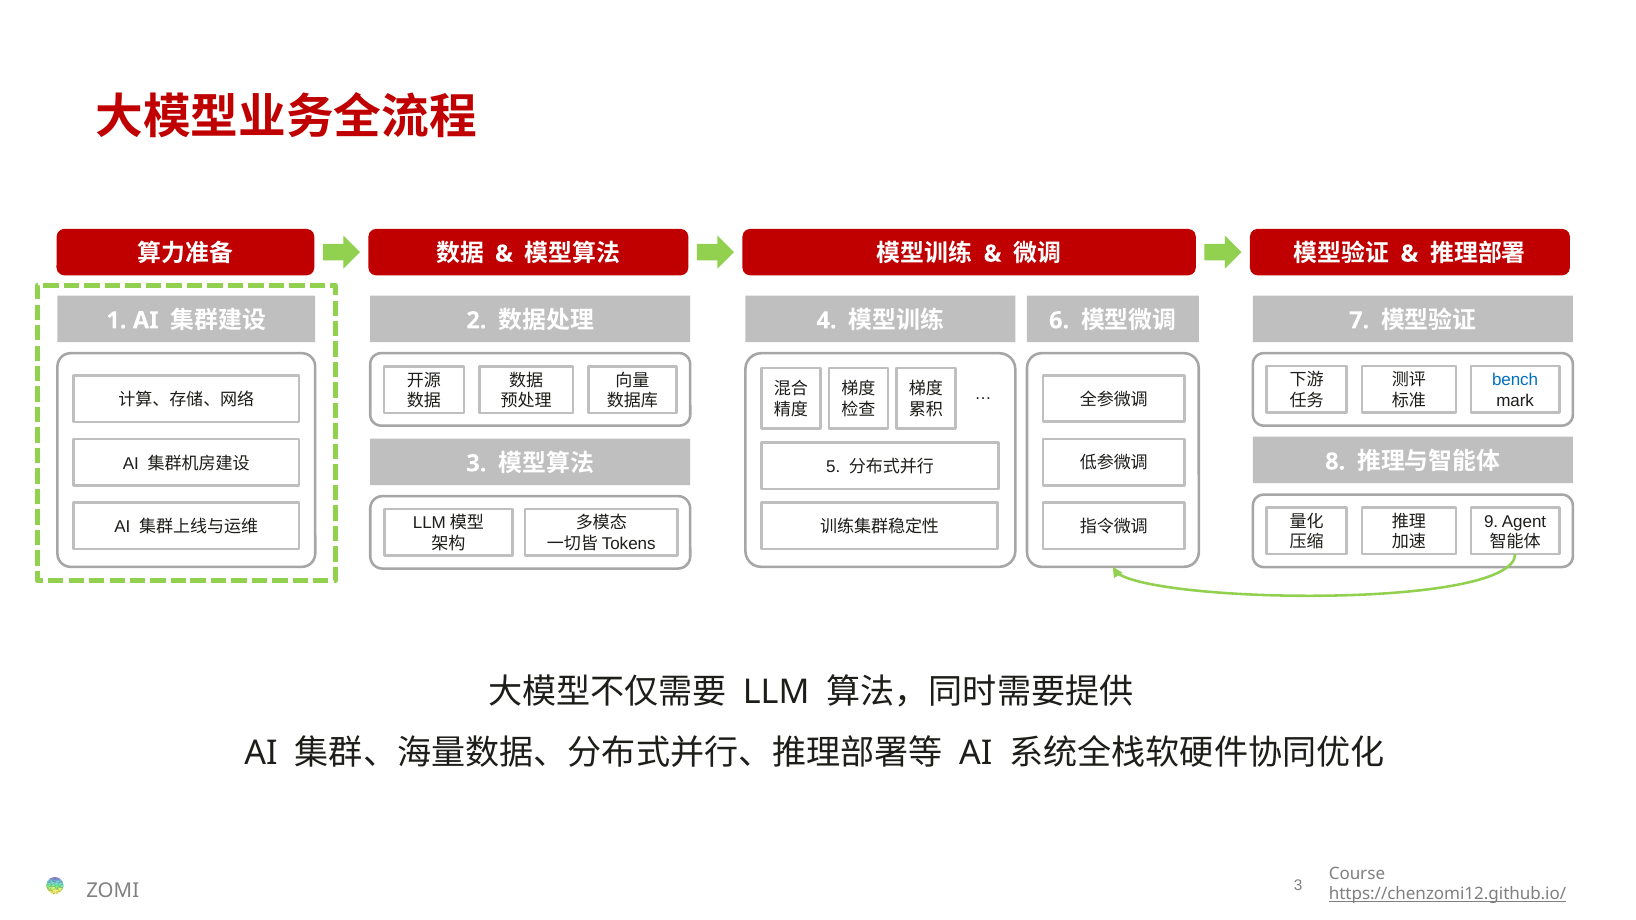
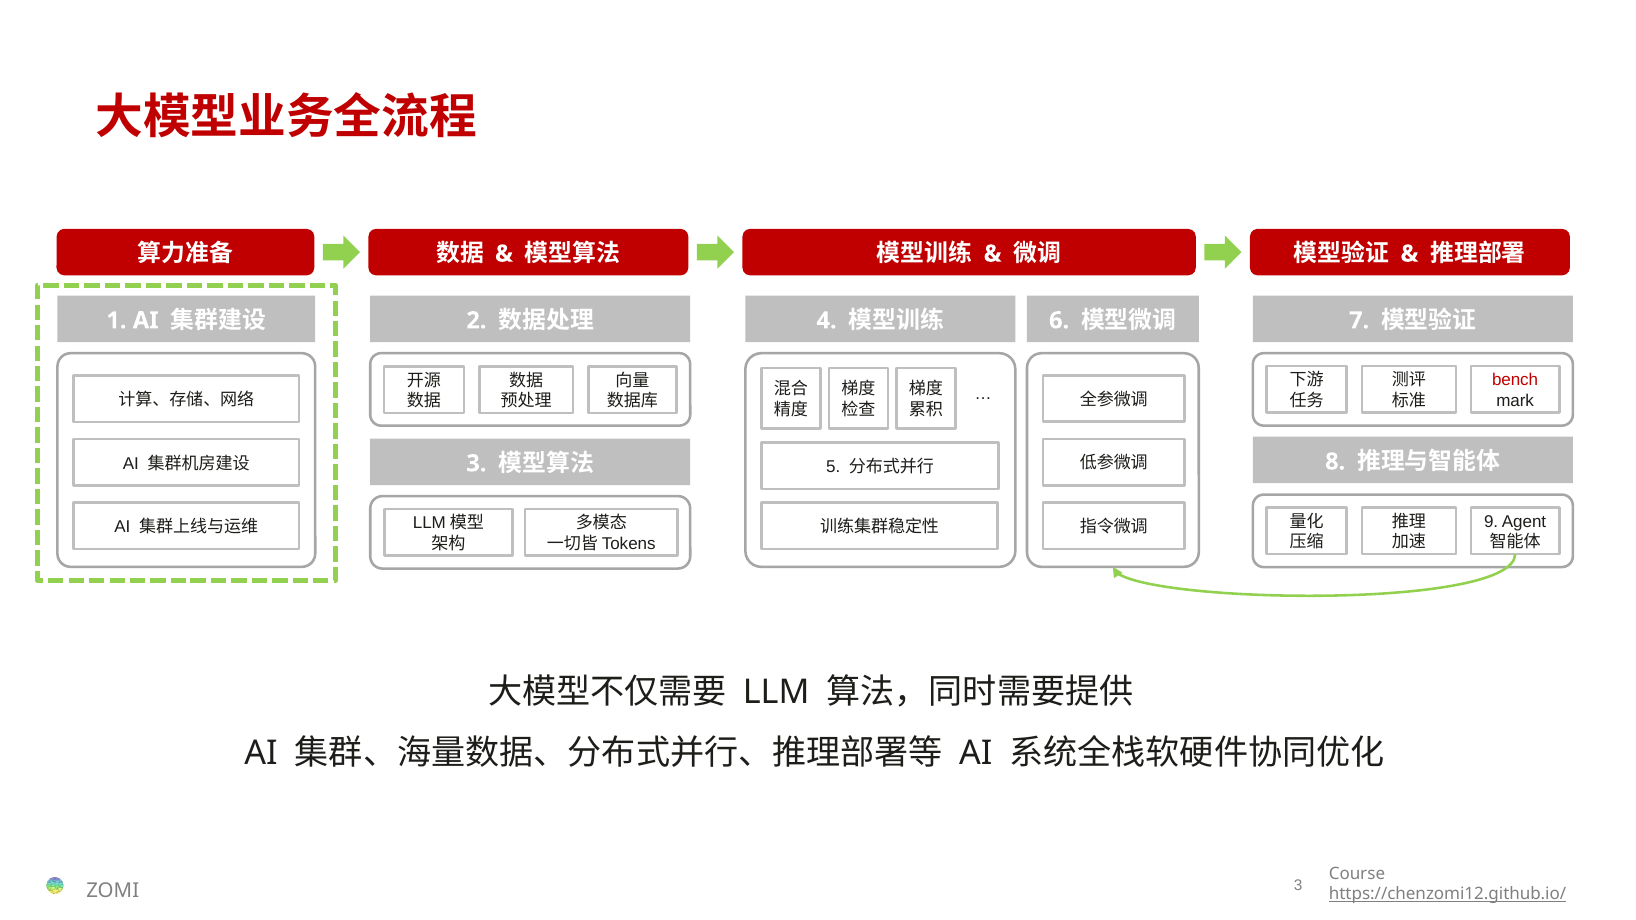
bench colour: blue -> red (1515, 380)
